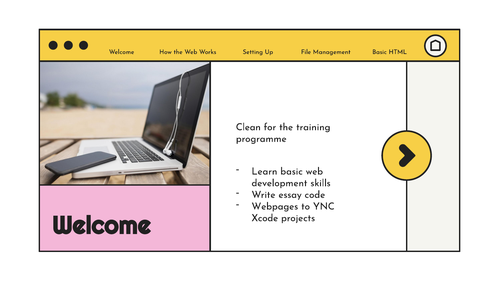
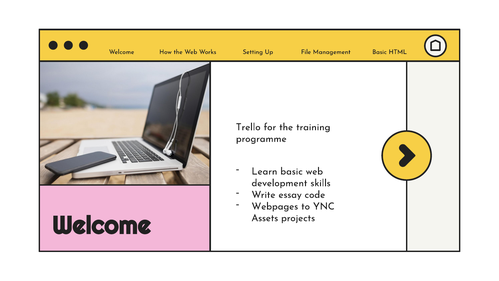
Clean: Clean -> Trello (248, 127)
Xcode: Xcode -> Assets (265, 218)
